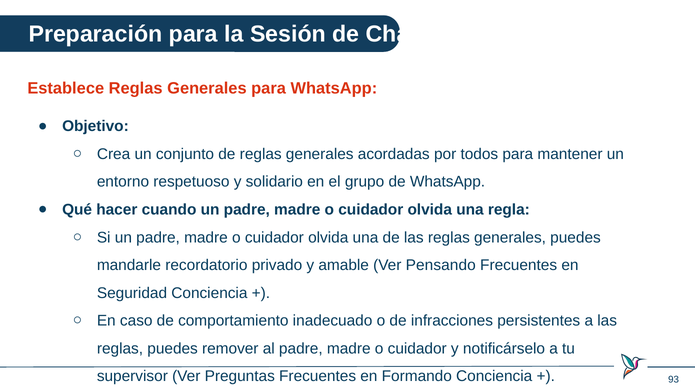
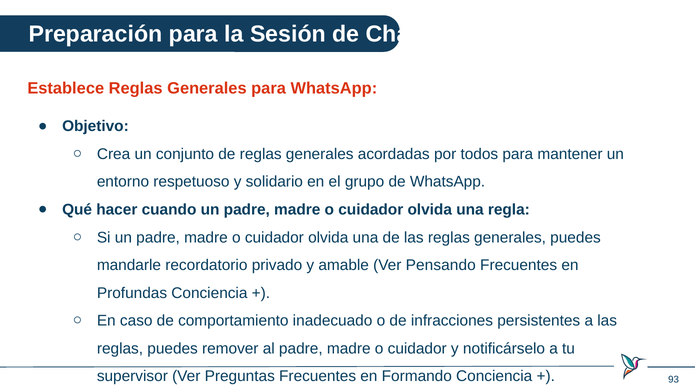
Seguridad: Seguridad -> Profundas (132, 293)
